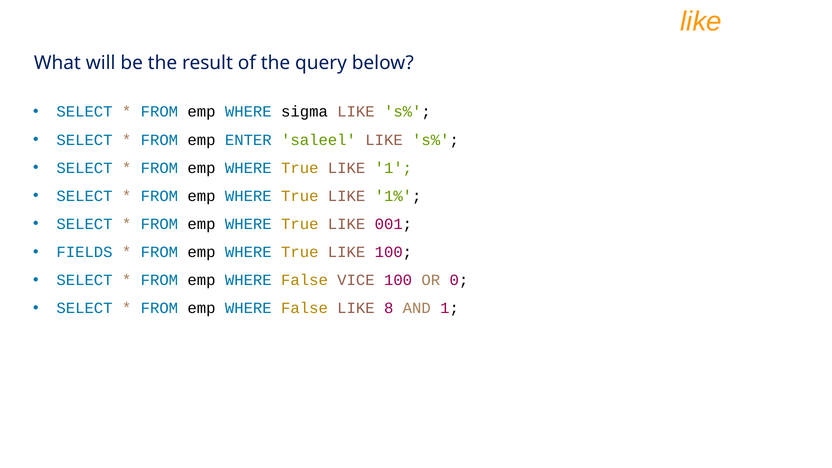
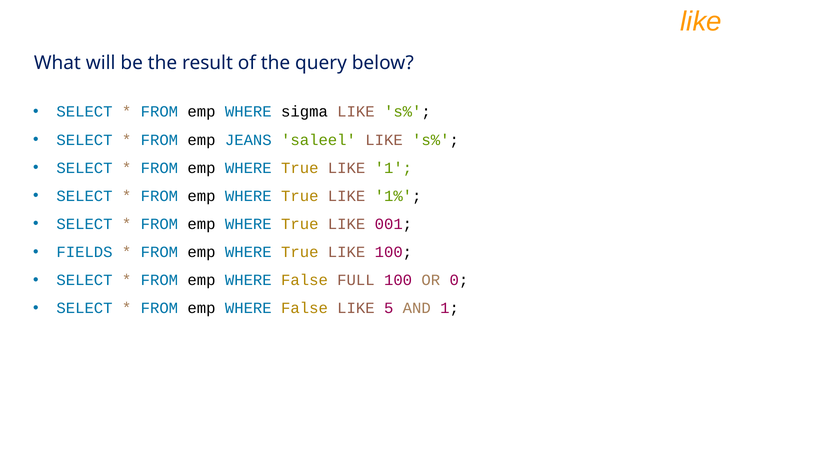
ENTER: ENTER -> JEANS (248, 140)
VICE: VICE -> FULL (356, 280)
8: 8 -> 5 (389, 308)
